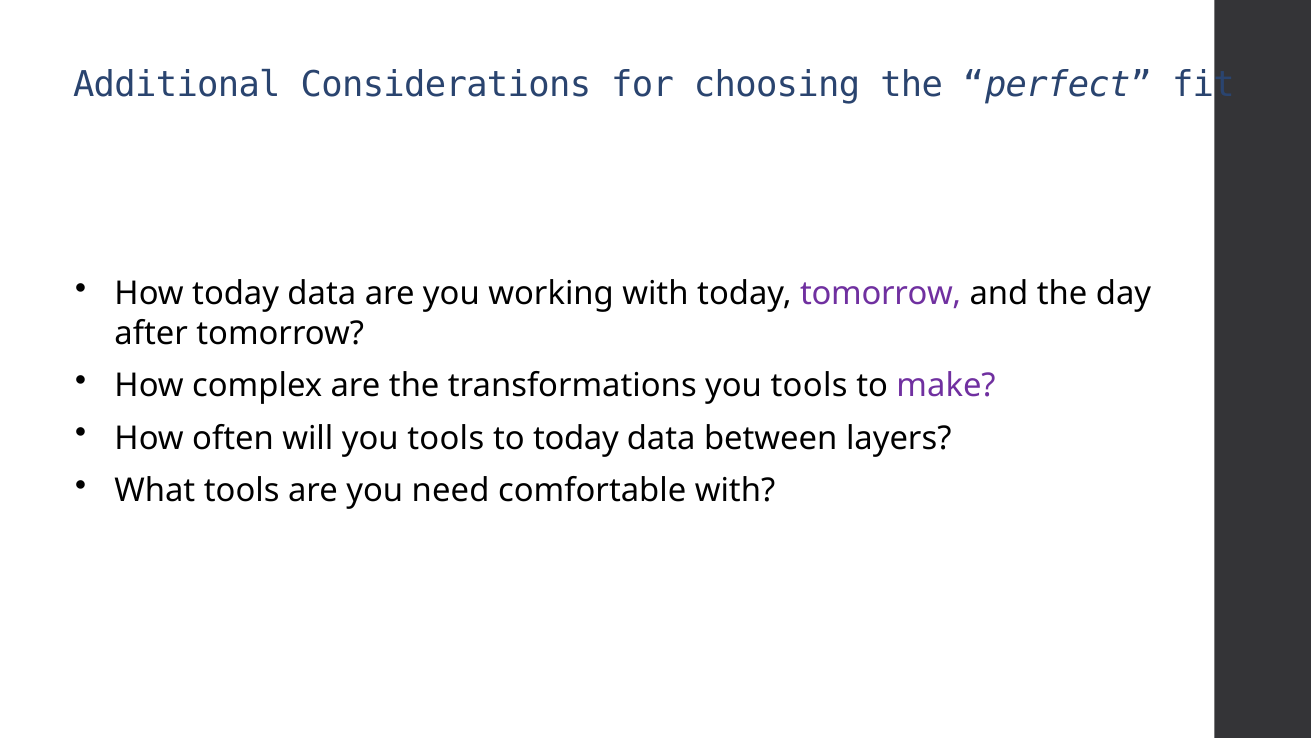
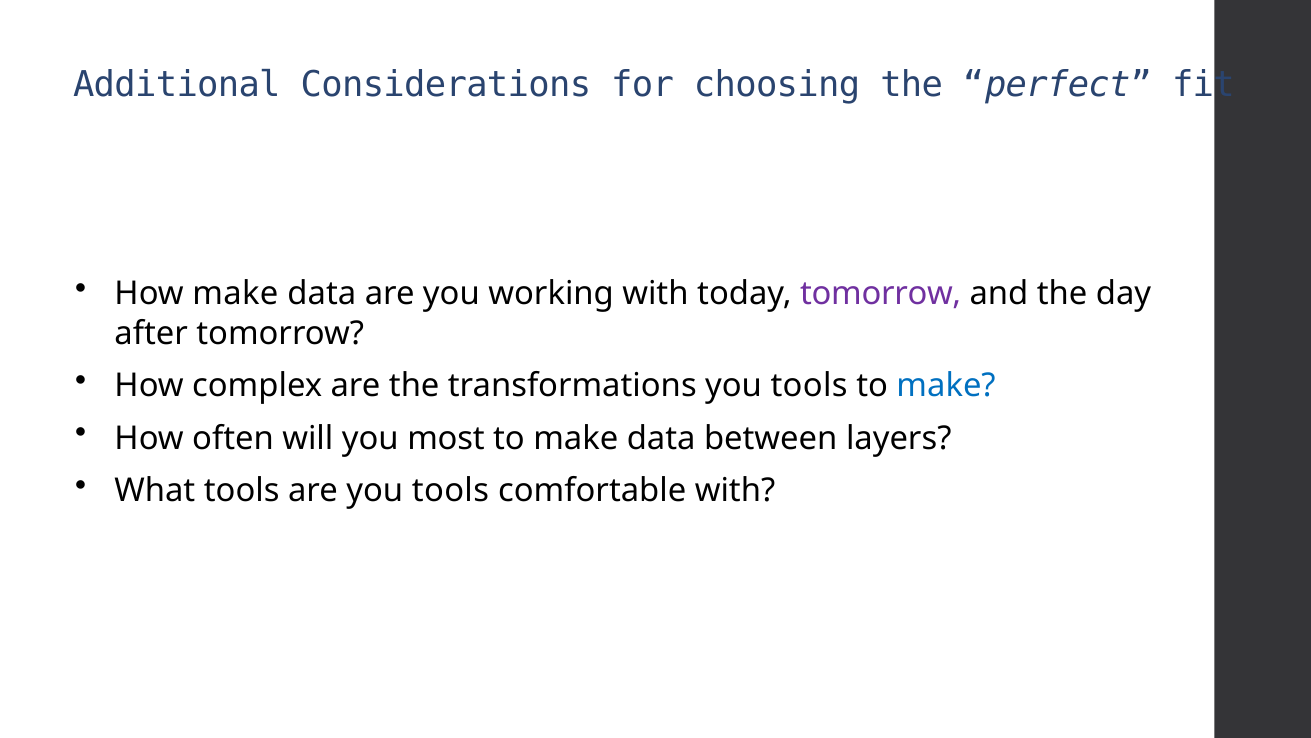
How today: today -> make (235, 294)
make colour: purple -> blue (946, 385)
will you tools: tools -> most (446, 438)
today: today -> make (576, 438)
are you need: need -> tools (450, 490)
